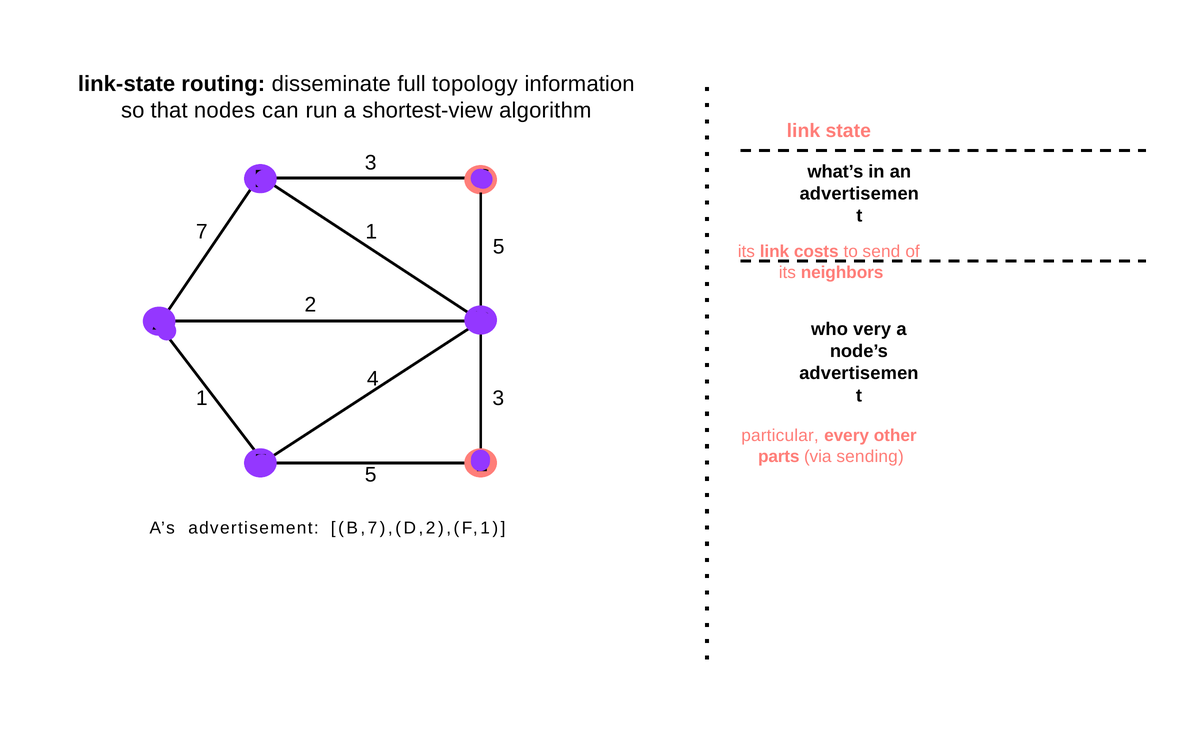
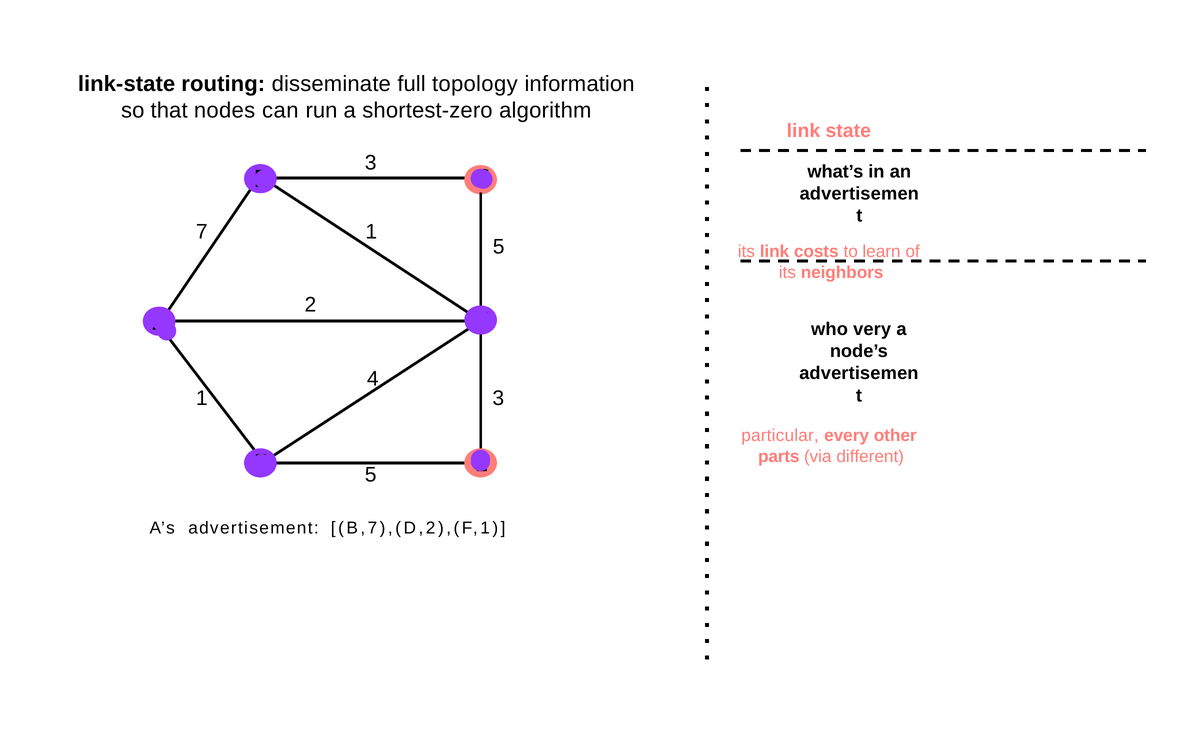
shortest-view: shortest-view -> shortest-zero (427, 111)
send: send -> learn (882, 251)
sending: sending -> different (870, 456)
